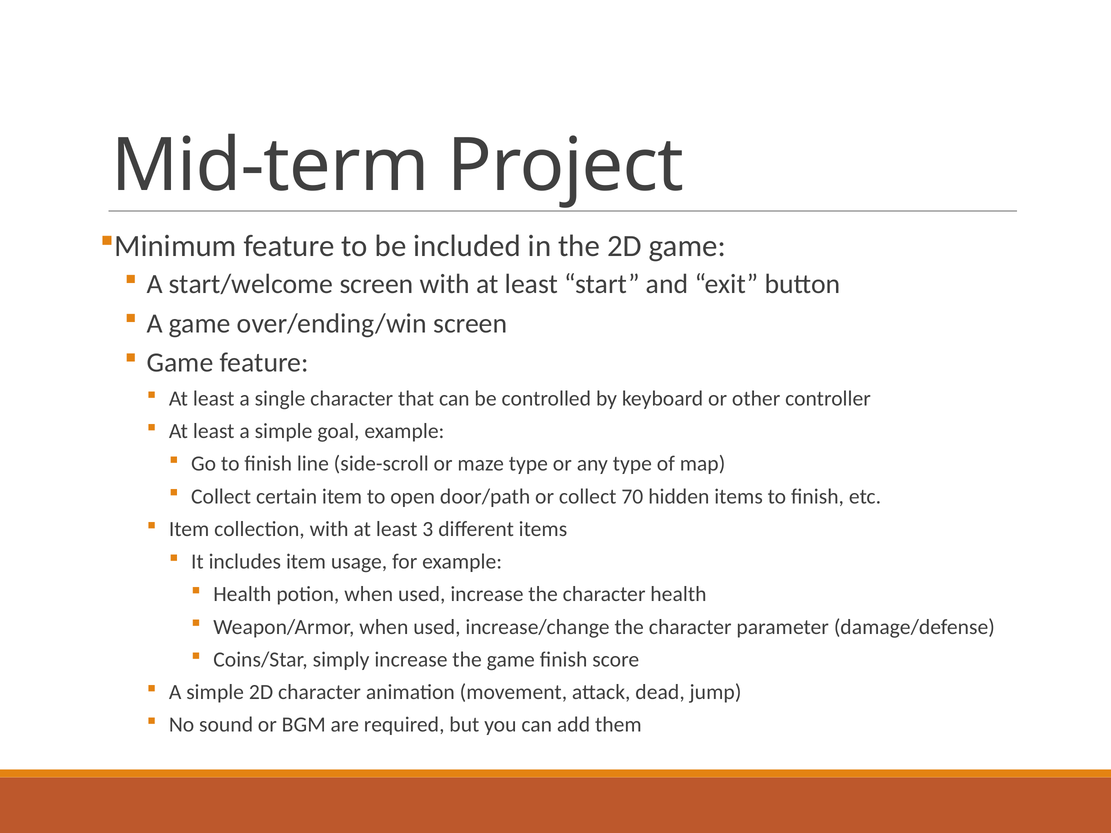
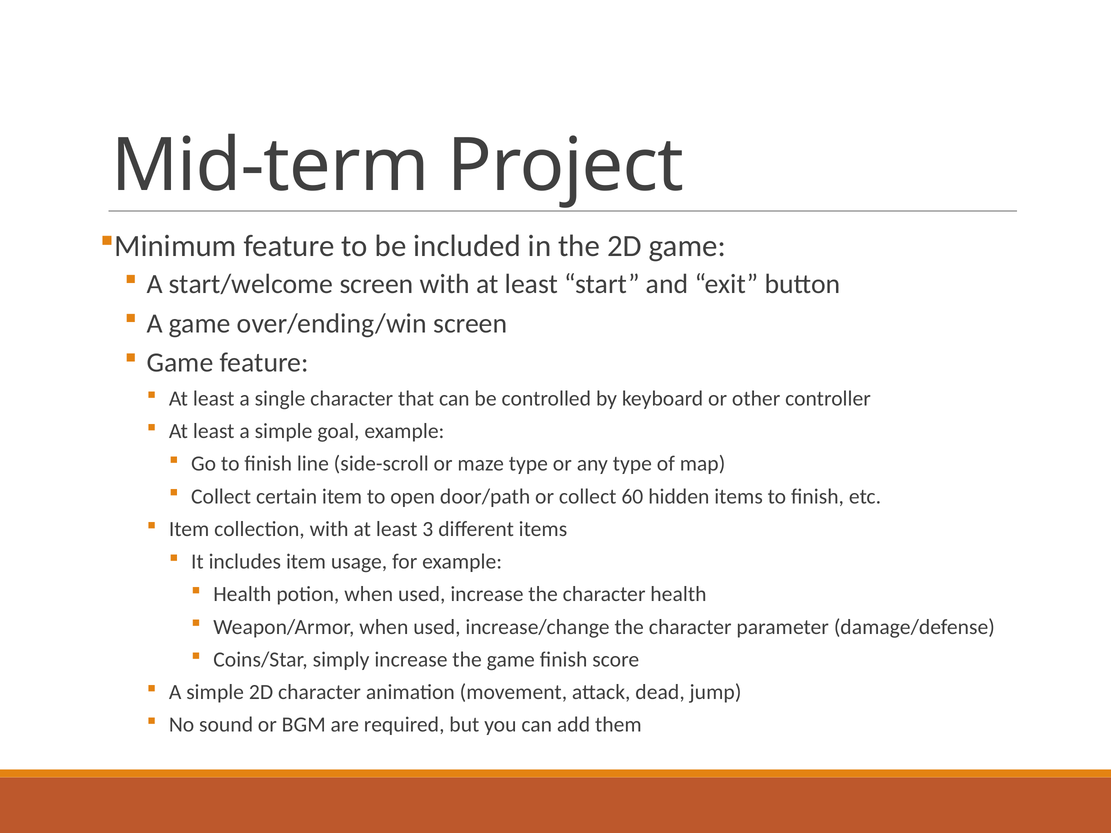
70: 70 -> 60 (632, 497)
